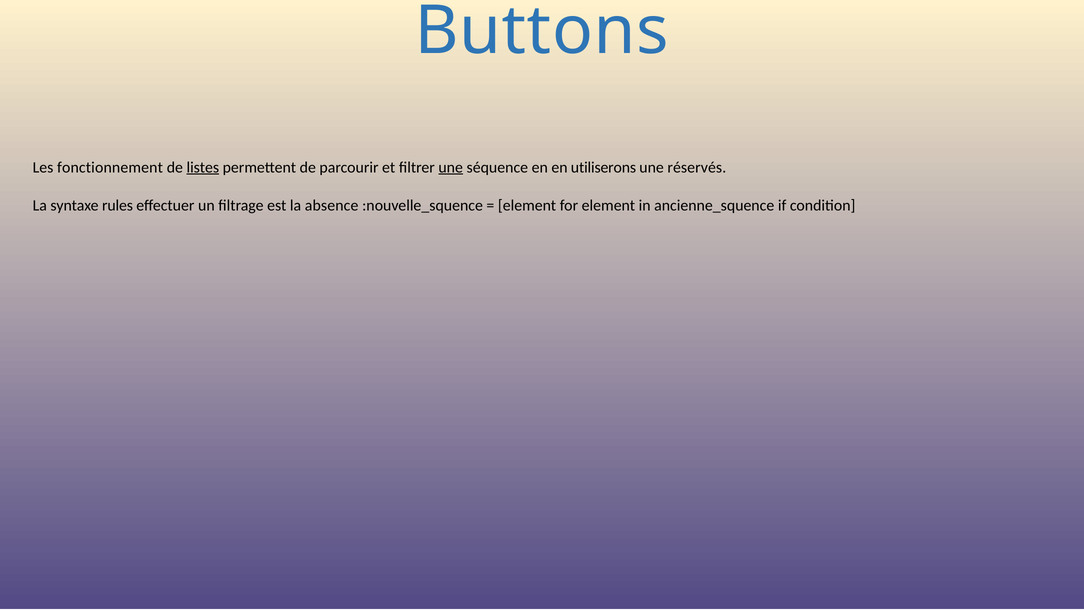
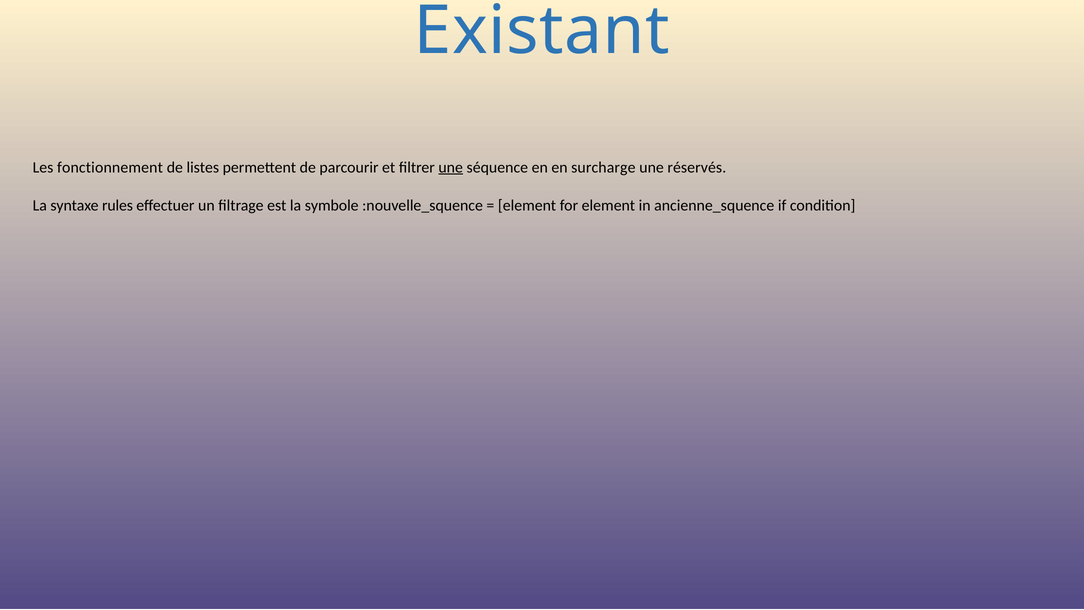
Buttons: Buttons -> Existant (542, 31)
listes underline: present -> none (203, 167)
utiliserons: utiliserons -> surcharge (603, 167)
absence: absence -> symbole (332, 205)
